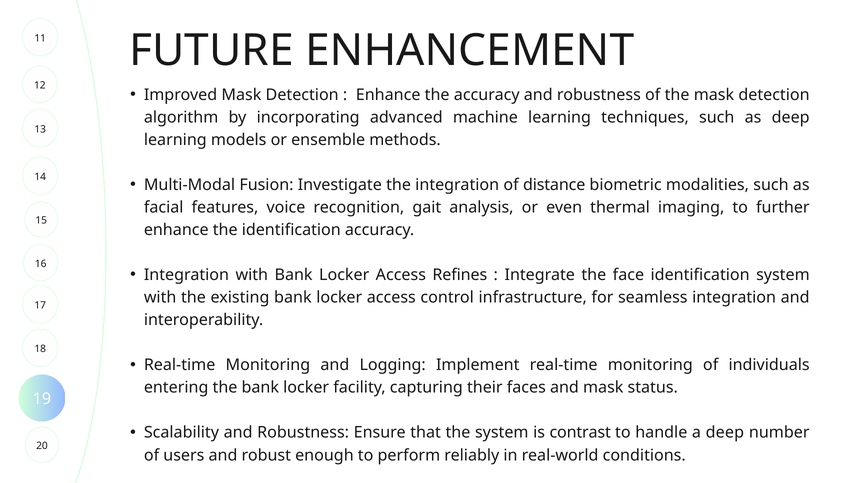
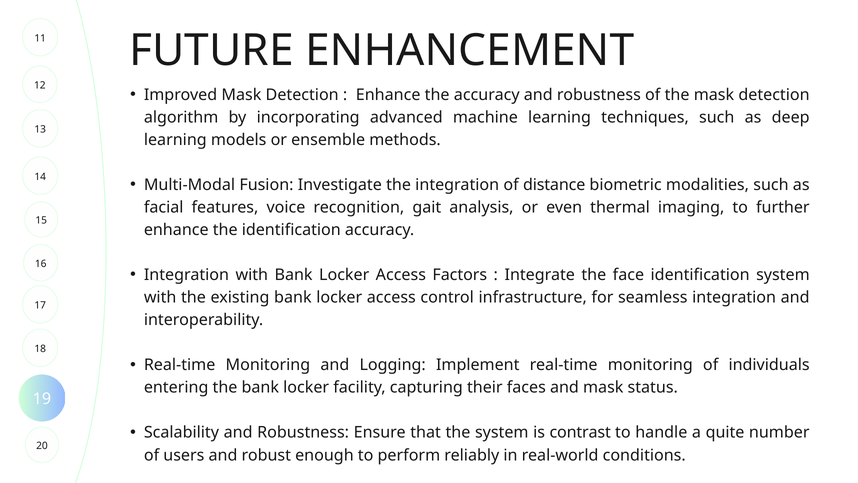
Refines: Refines -> Factors (460, 275)
a deep: deep -> quite (725, 432)
